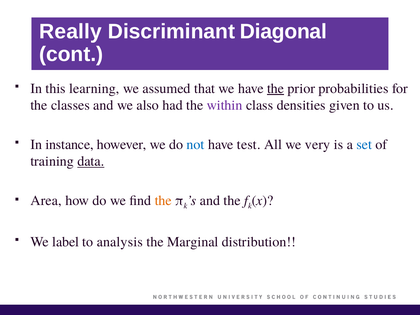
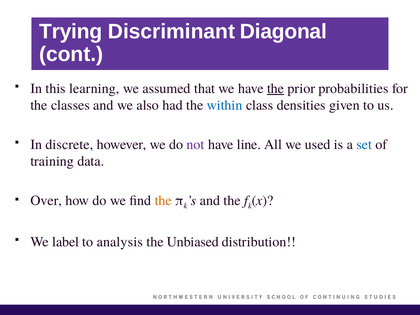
Really: Really -> Trying (71, 32)
within colour: purple -> blue (225, 105)
instance: instance -> discrete (69, 144)
not colour: blue -> purple (196, 144)
test: test -> line (249, 144)
very: very -> used (318, 144)
data underline: present -> none (91, 161)
Area: Area -> Over (46, 200)
Marginal: Marginal -> Unbiased (193, 242)
